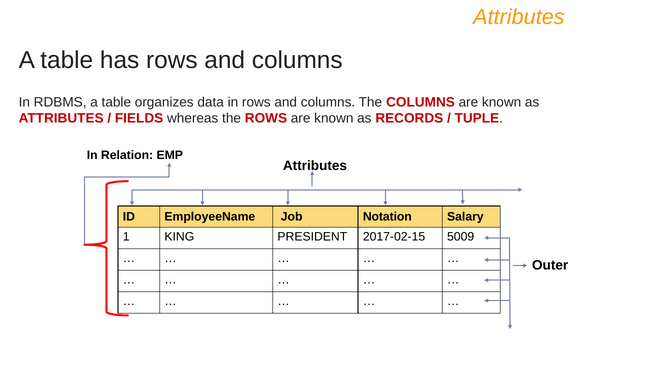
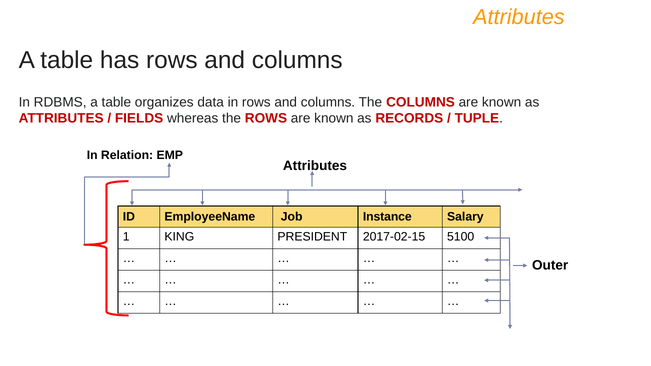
Notation: Notation -> Instance (387, 217)
5009: 5009 -> 5100 (461, 237)
